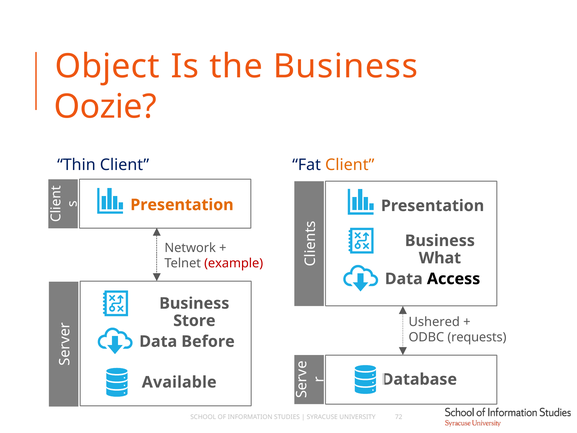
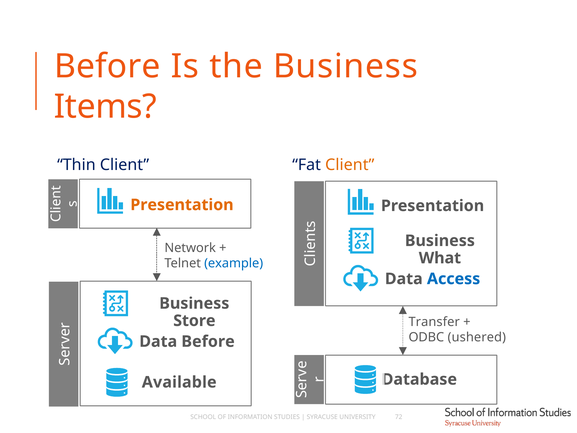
Object: Object -> Before (107, 66)
Oozie: Oozie -> Items (105, 107)
example colour: red -> blue (234, 263)
Access colour: black -> blue (454, 279)
Ushered: Ushered -> Transfer (434, 322)
requests: requests -> ushered (477, 337)
